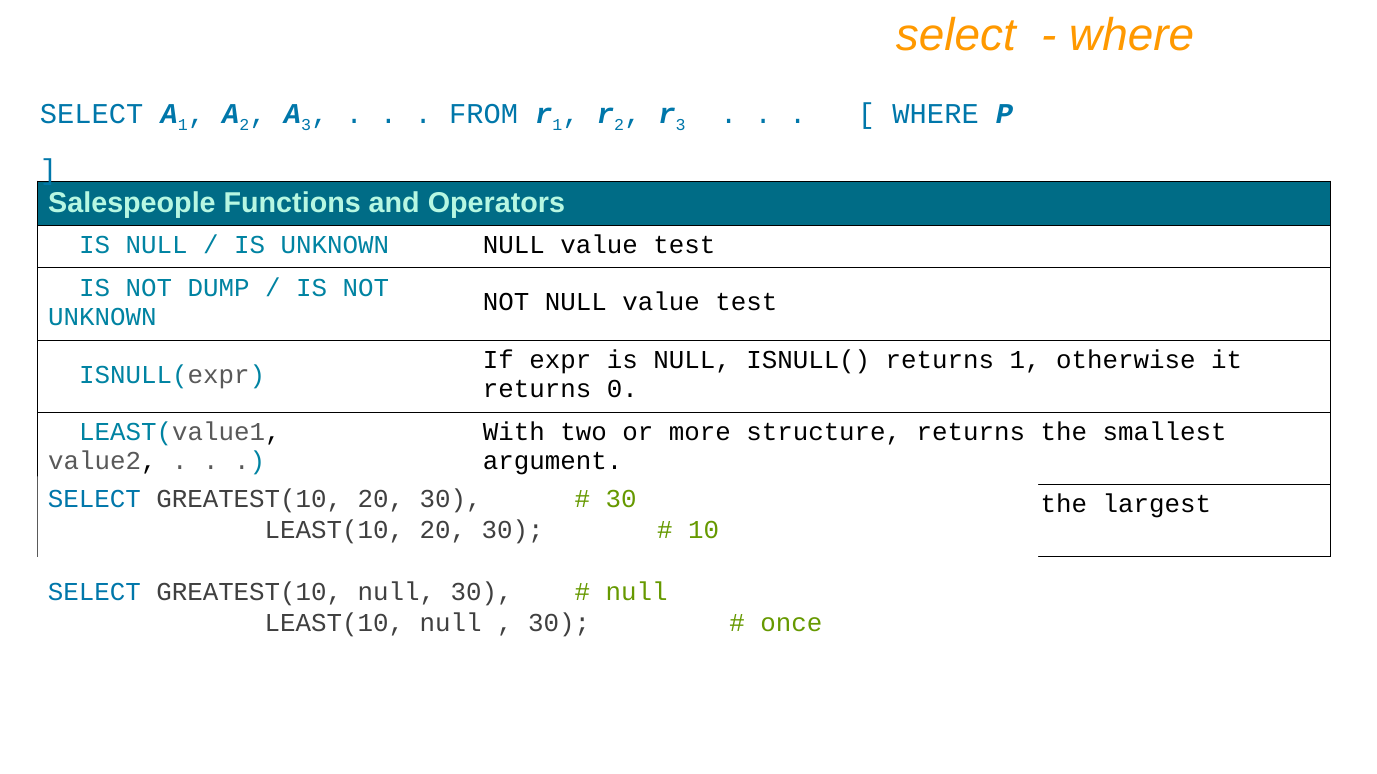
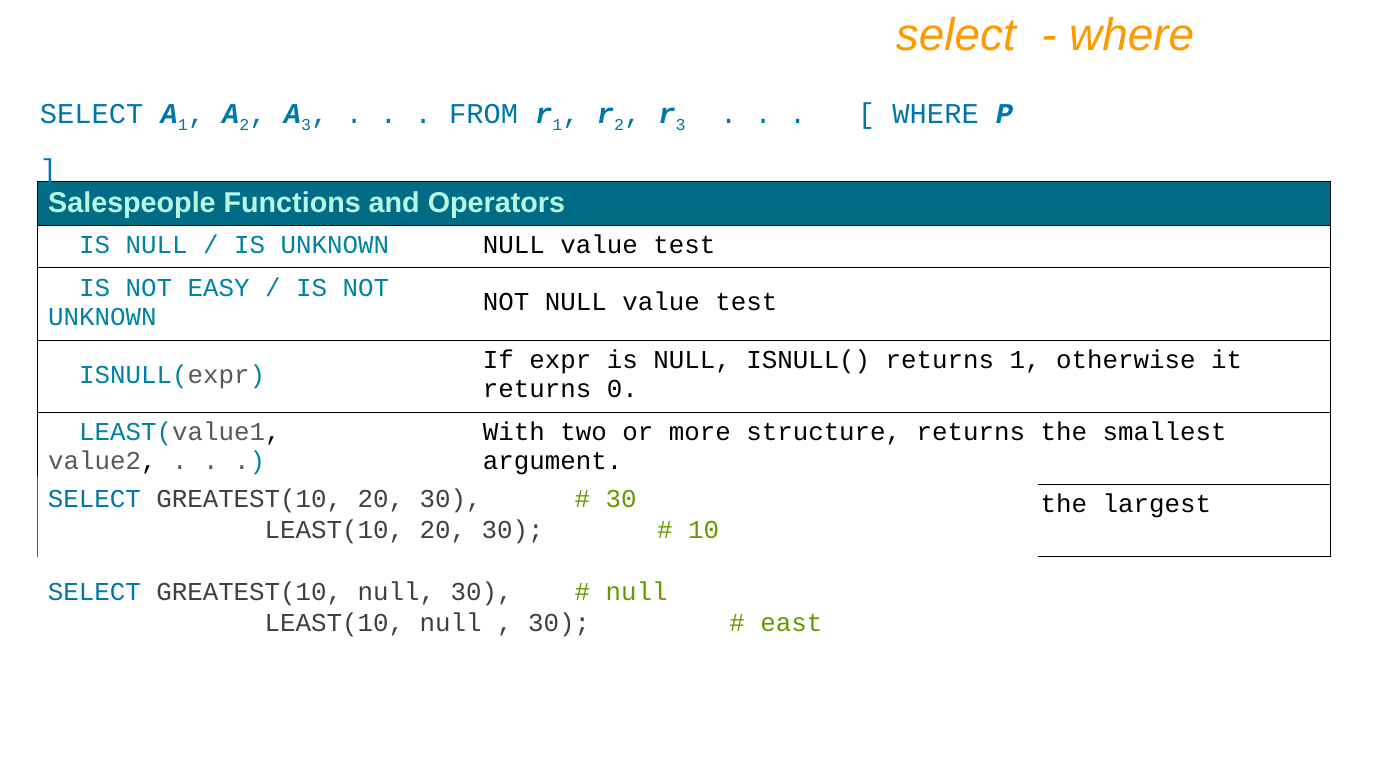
DUMP: DUMP -> EASY (219, 288)
once: once -> east (791, 623)
